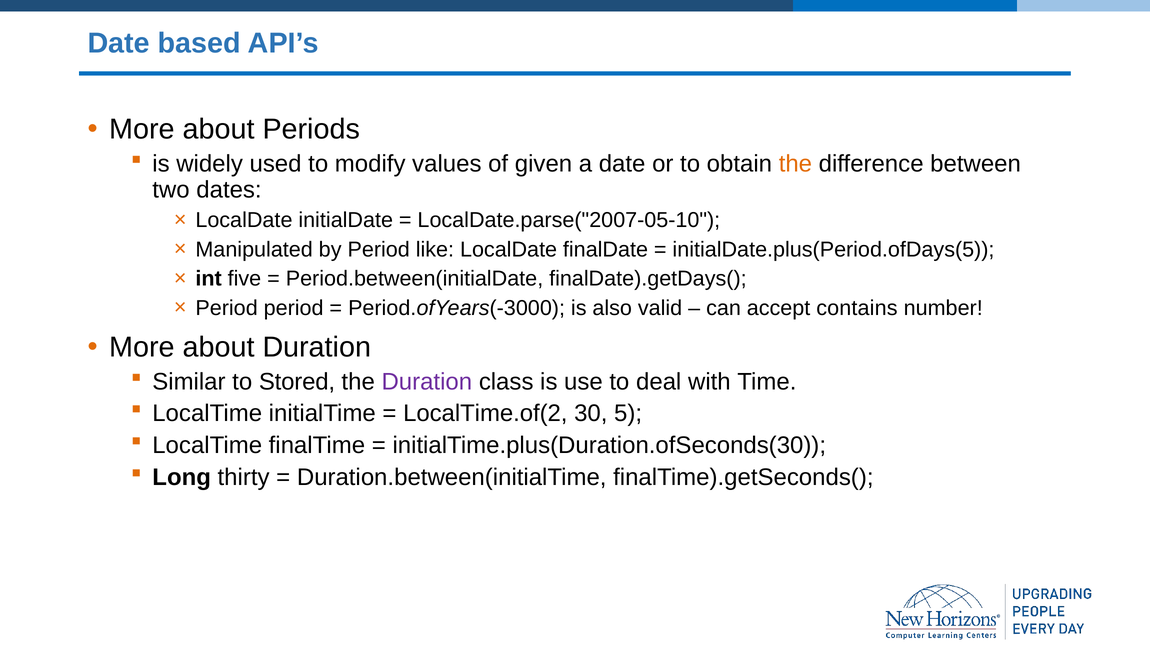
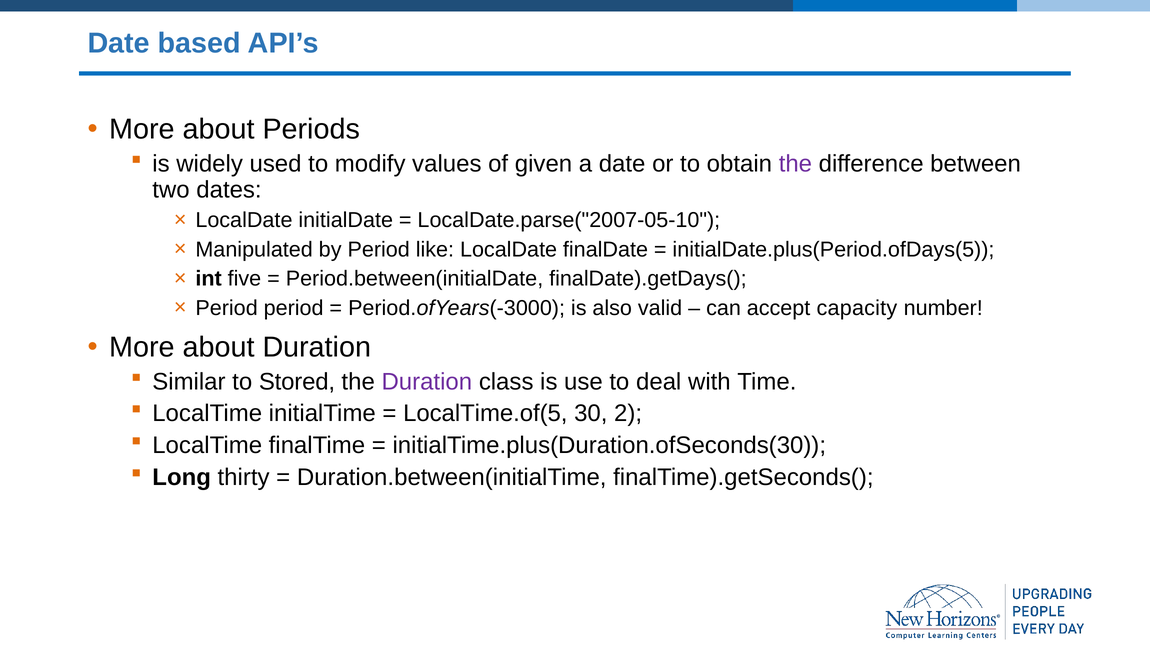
the colour: orange -> purple (795, 164)
contains: contains -> capacity (857, 308)
LocalTime.of(2: LocalTime.of(2 -> LocalTime.of(5 (485, 413)
5: 5 -> 2 (628, 413)
